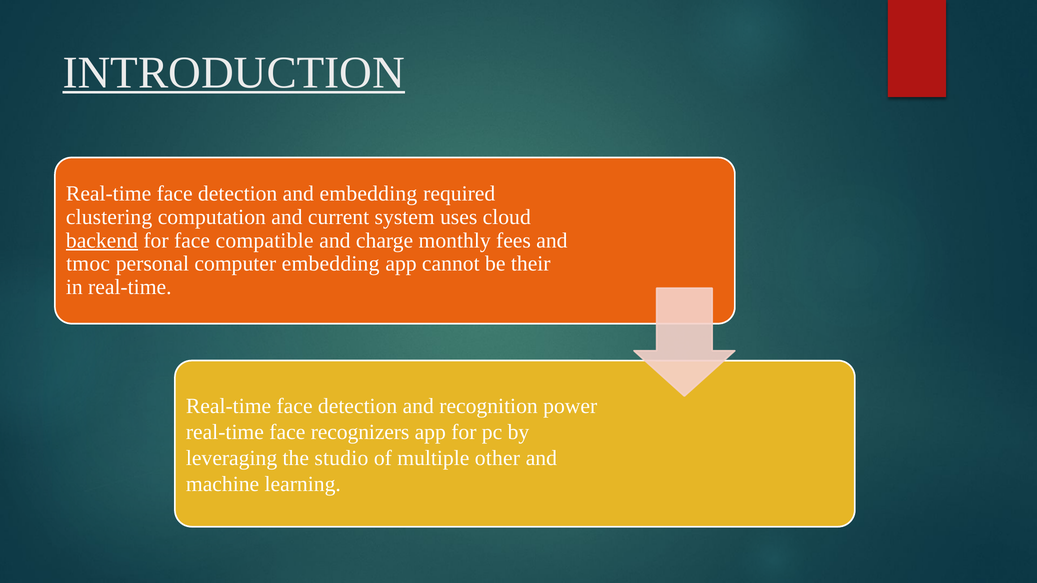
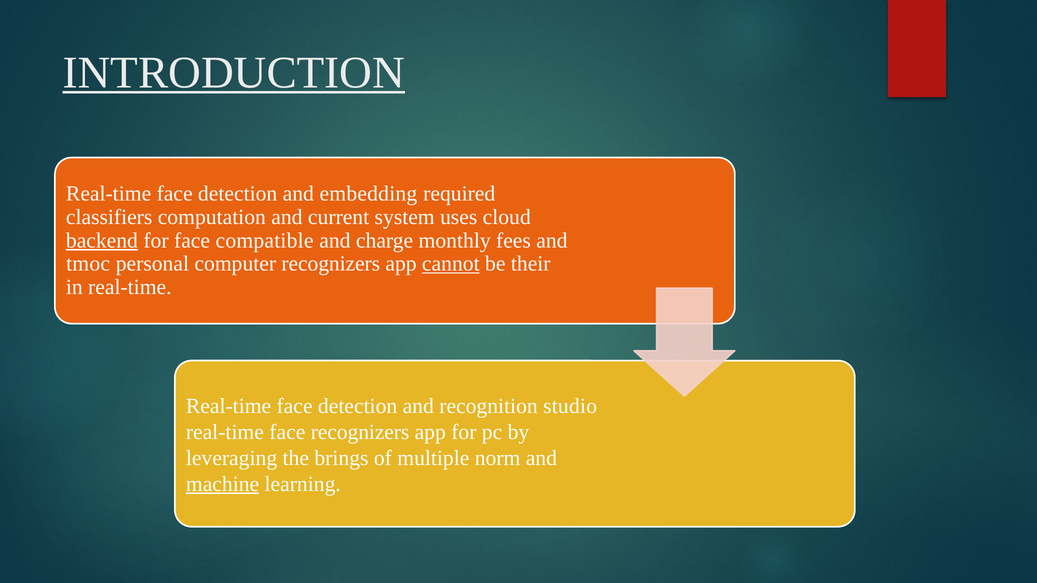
clustering: clustering -> classifiers (109, 217)
computer embedding: embedding -> recognizers (331, 264)
cannot underline: none -> present (451, 264)
power: power -> studio (570, 406)
studio: studio -> brings (341, 458)
other: other -> norm (498, 458)
machine underline: none -> present (223, 484)
